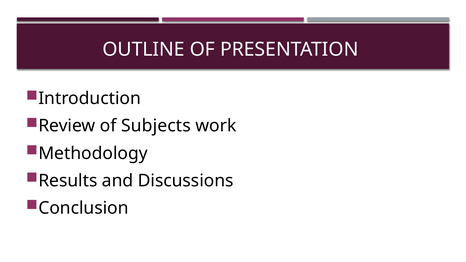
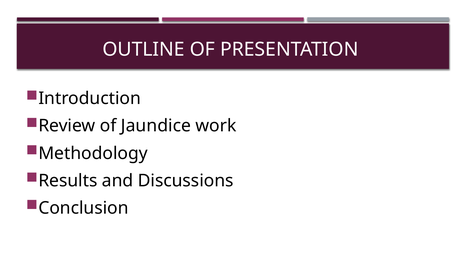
Subjects: Subjects -> Jaundice (156, 126)
